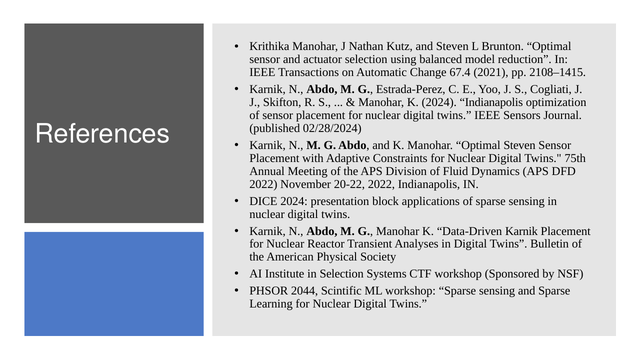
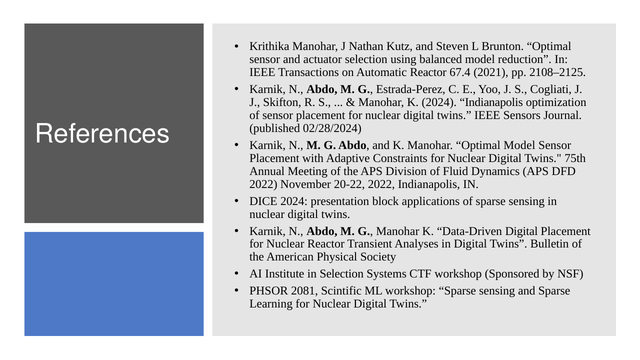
Automatic Change: Change -> Reactor (428, 72)
2108–1415: 2108–1415 -> 2108–2125 (558, 72)
Optimal Steven: Steven -> Model (519, 145)
Data-Driven Karnik: Karnik -> Digital (522, 231)
2044: 2044 -> 2081 (305, 291)
